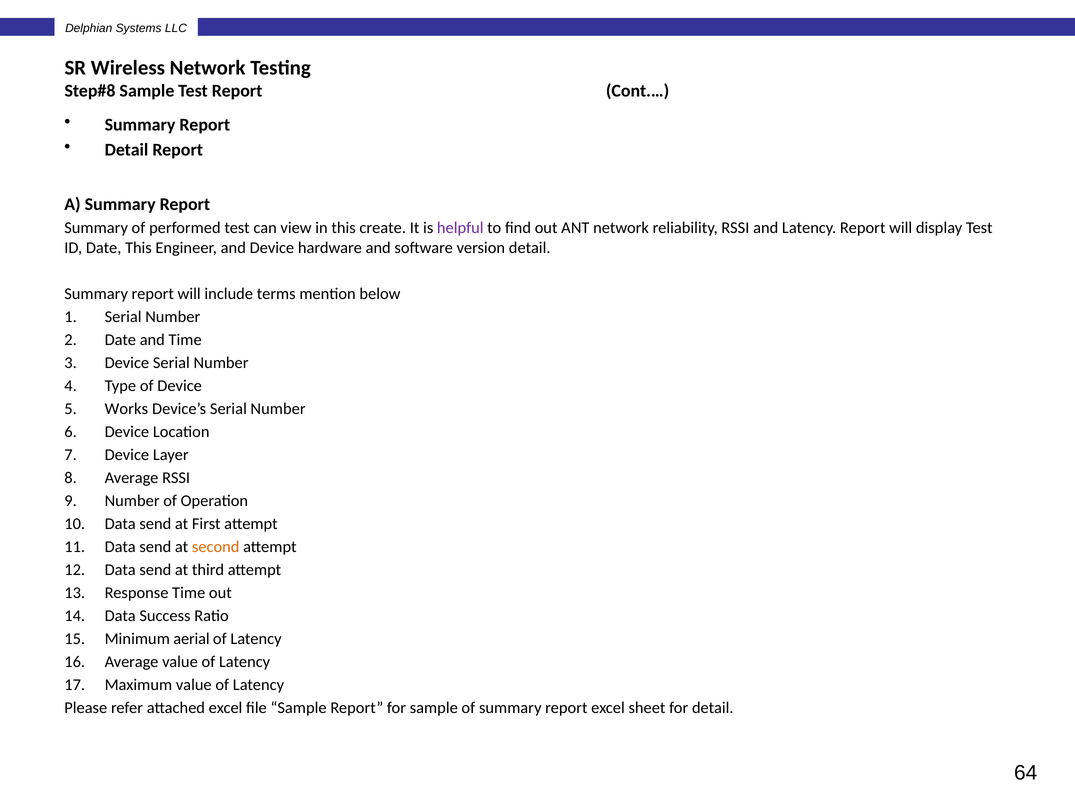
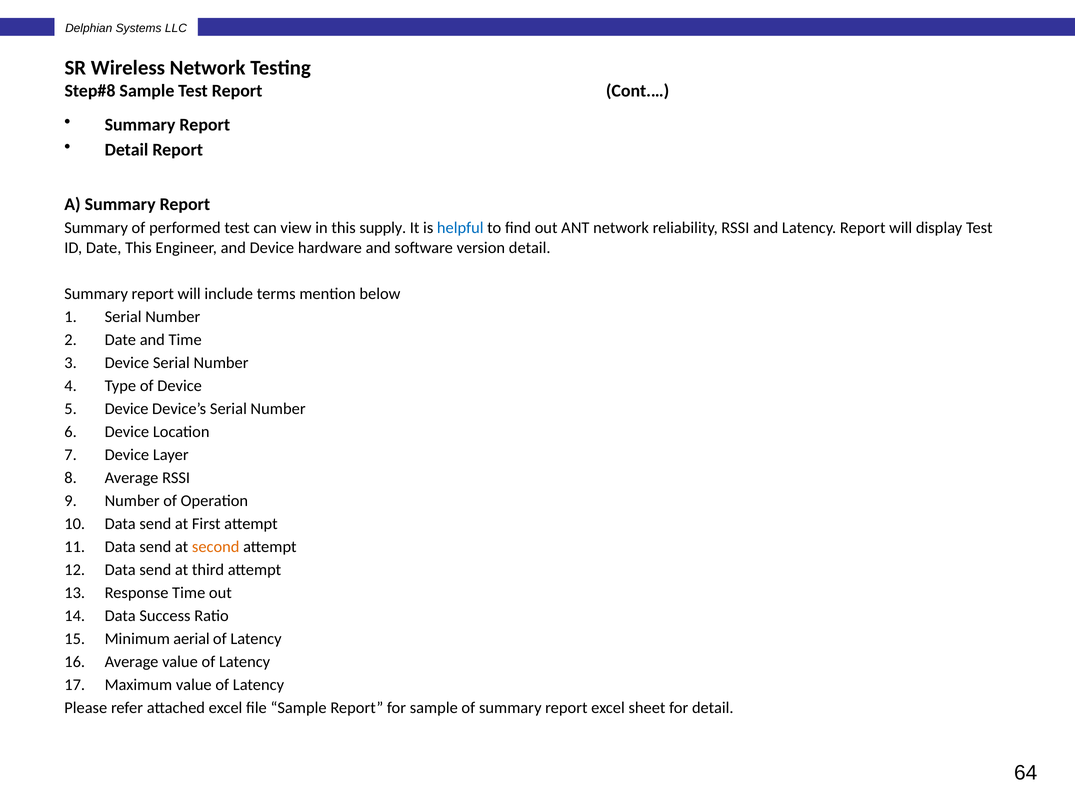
create: create -> supply (383, 228)
helpful colour: purple -> blue (460, 228)
Works: Works -> Device (127, 409)
